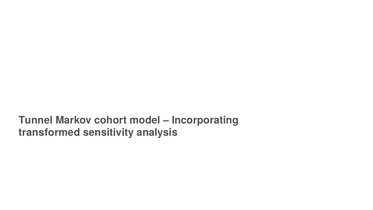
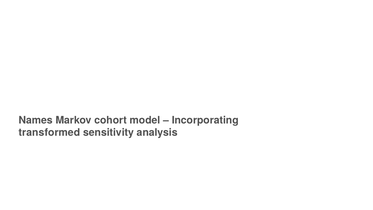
Tunnel: Tunnel -> Names (36, 120)
